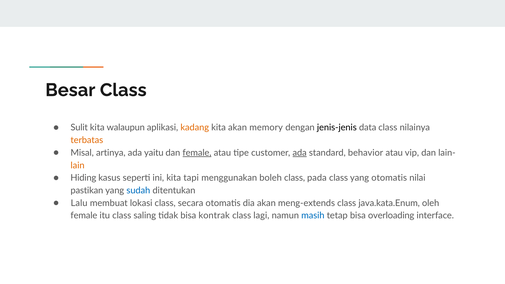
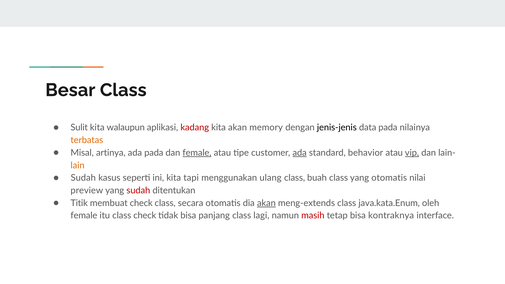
kadang colour: orange -> red (195, 128)
data class: class -> pada (388, 128)
ada yaitu: yaitu -> pada (154, 153)
vip underline: none -> present (412, 153)
Hiding: Hiding -> Sudah (83, 178)
boleh: boleh -> ulang (271, 178)
pada: pada -> buah (317, 178)
pastikan: pastikan -> preview (87, 191)
sudah colour: blue -> red (138, 191)
Lalu: Lalu -> Titik (79, 203)
membuat lokasi: lokasi -> check (141, 203)
akan underline: none -> present (266, 203)
class saling: saling -> check (145, 216)
kontrak: kontrak -> panjang (214, 216)
masih colour: blue -> red (313, 216)
overloading: overloading -> kontraknya (391, 216)
